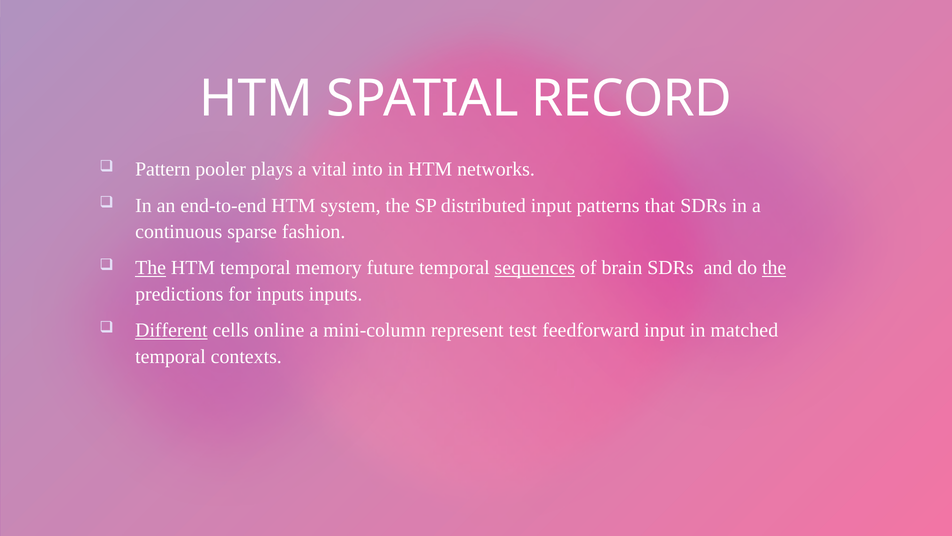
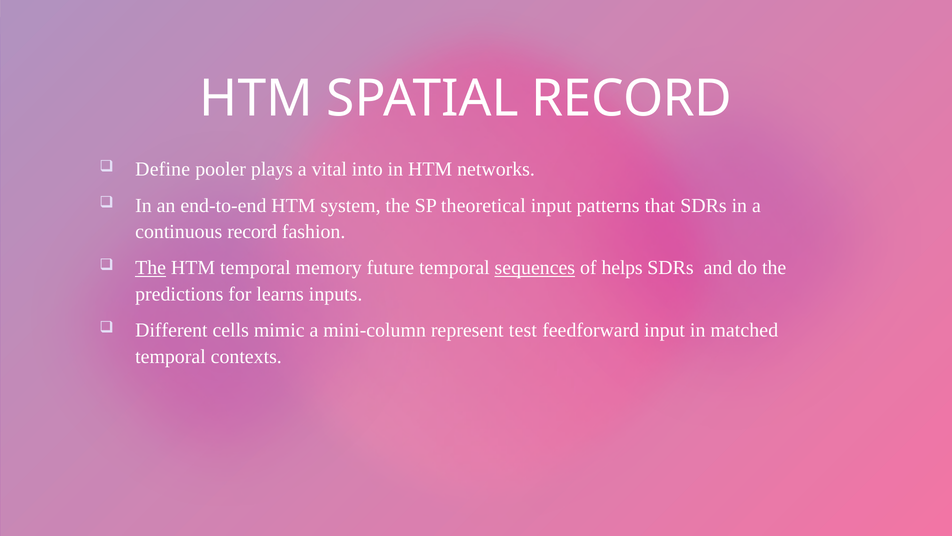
Pattern: Pattern -> Define (163, 169)
distributed: distributed -> theoretical (483, 205)
continuous sparse: sparse -> record (252, 232)
brain: brain -> helps (622, 268)
the underline: present -> none (774, 268)
for inputs: inputs -> learns (280, 294)
Different underline: present -> none (171, 330)
online: online -> mimic (279, 330)
